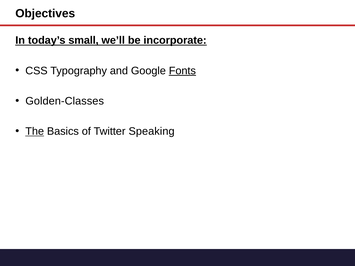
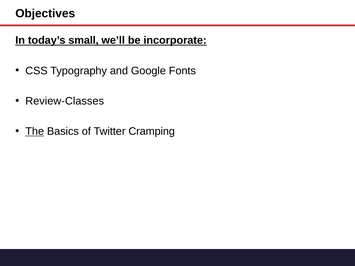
Fonts underline: present -> none (182, 71)
Golden-Classes: Golden-Classes -> Review-Classes (65, 101)
Speaking: Speaking -> Cramping (152, 131)
